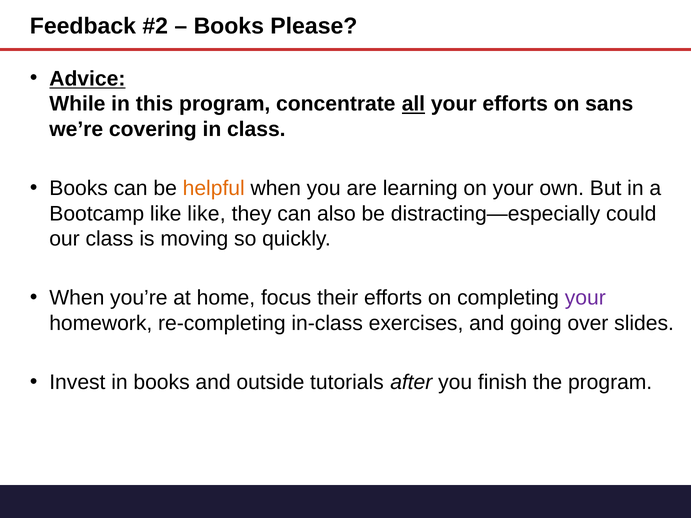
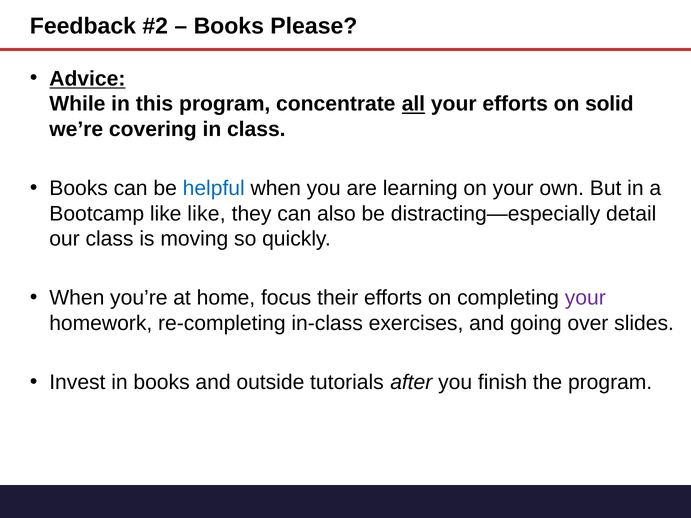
sans: sans -> solid (609, 104)
helpful colour: orange -> blue (214, 188)
could: could -> detail (631, 214)
